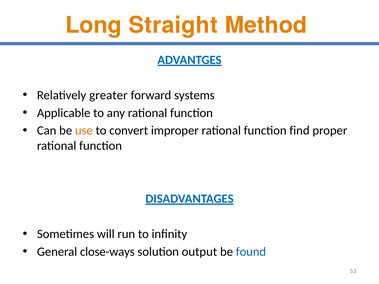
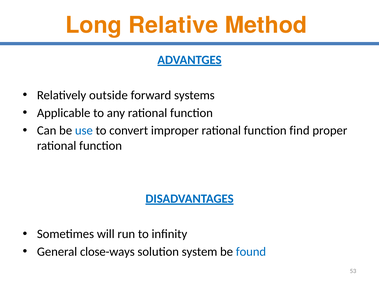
Straight: Straight -> Relative (173, 25)
greater: greater -> outside (108, 95)
use colour: orange -> blue (84, 131)
output: output -> system (200, 252)
